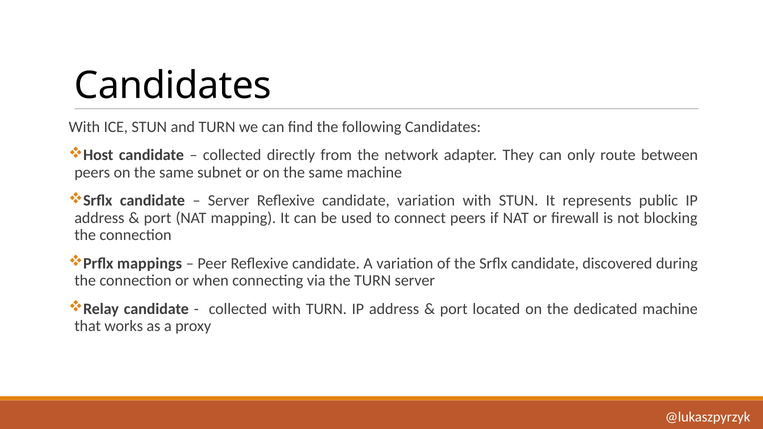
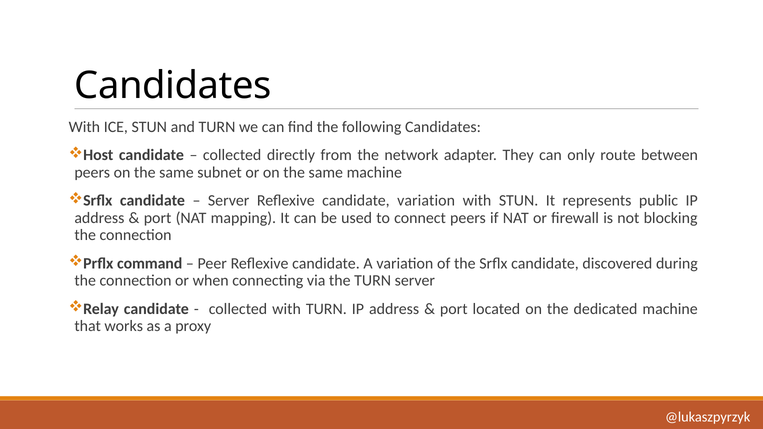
mappings: mappings -> command (150, 263)
